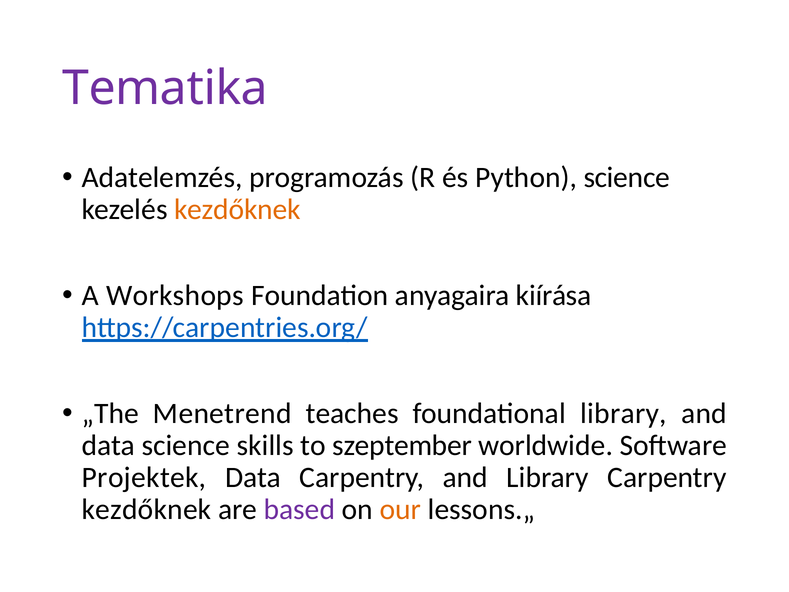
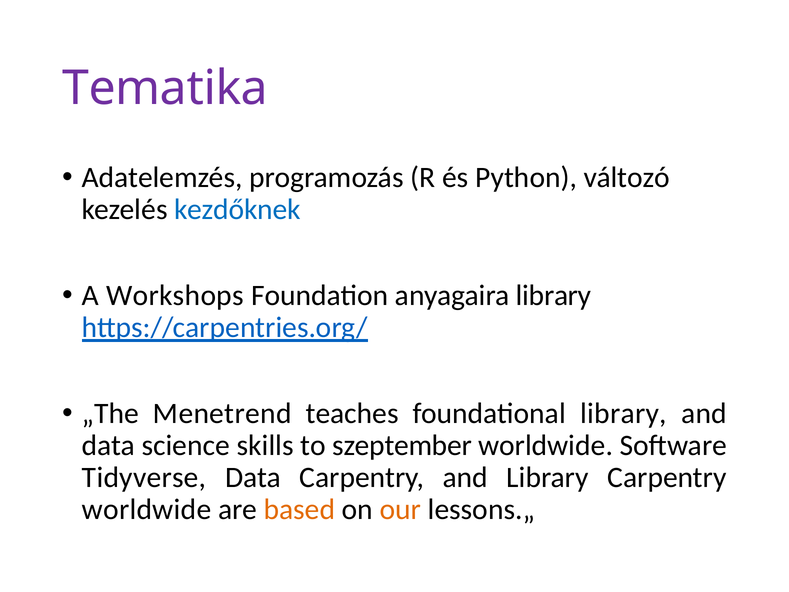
Python science: science -> változó (627, 177)
kezdőknek colour: orange -> blue (237, 209)
anyagaira kiírása: kiírása -> library (554, 295)
Projektek: Projektek -> Tidyverse (144, 477)
kezdőknek: kezdőknek -> worldwide (147, 509)
based colour: purple -> orange (299, 509)
